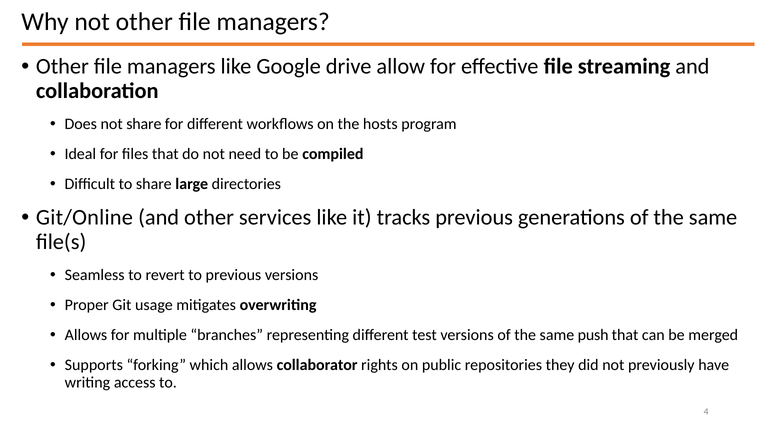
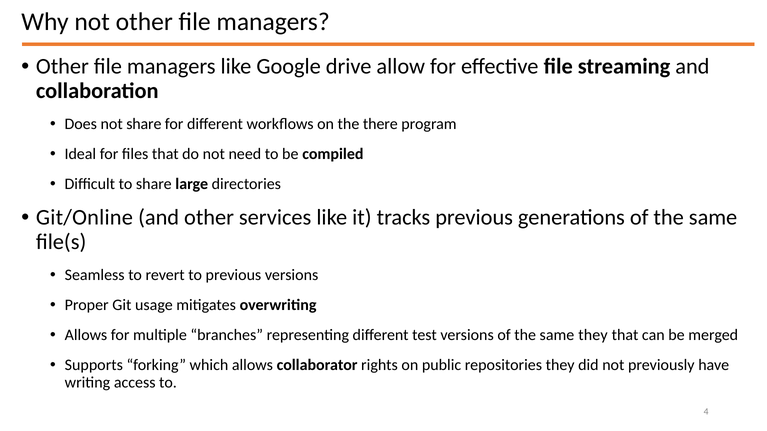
hosts: hosts -> there (380, 124)
same push: push -> they (593, 336)
